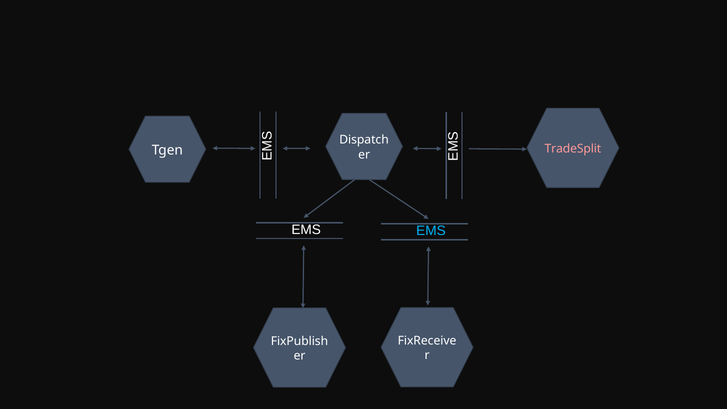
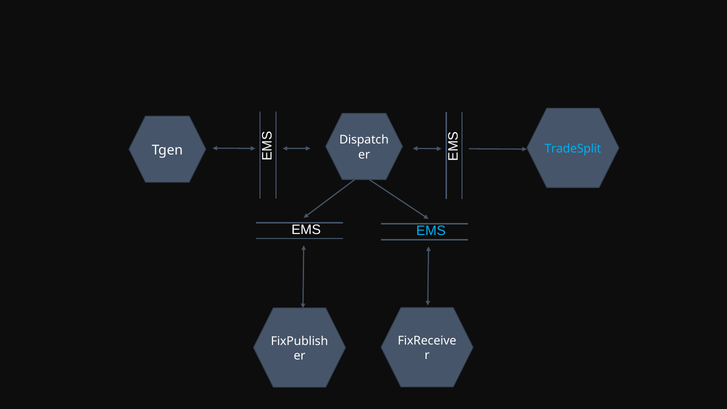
TradeSplit colour: pink -> light blue (573, 149)
